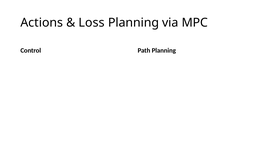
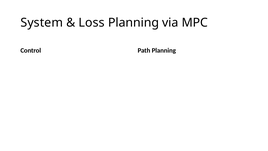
Actions: Actions -> System (42, 23)
